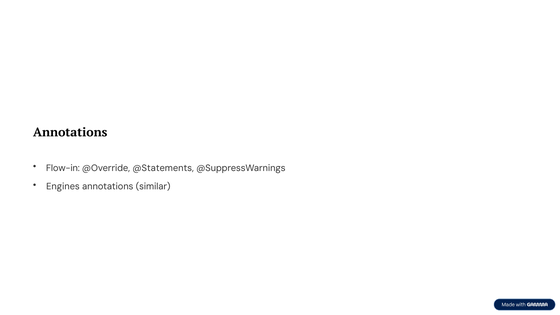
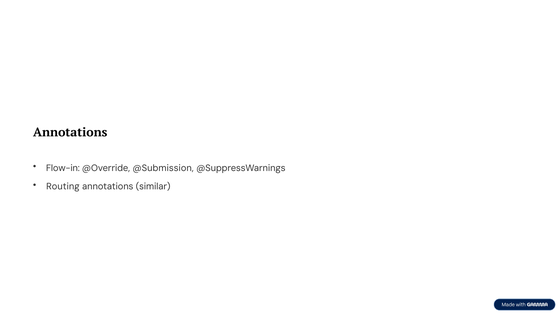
@Statements: @Statements -> @Submission (163, 168)
Engines: Engines -> Routing (63, 187)
